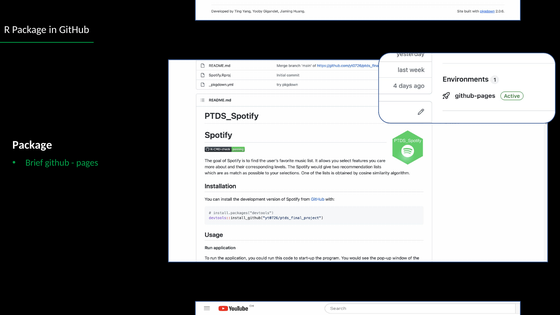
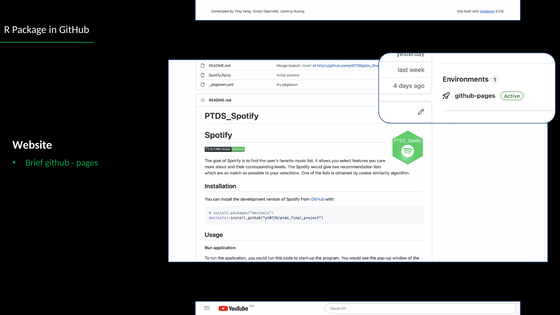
Package: Package -> Website (32, 145)
